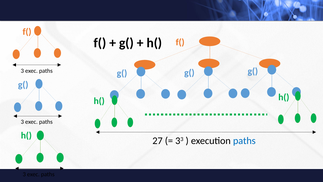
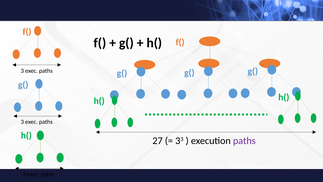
paths colour: blue -> purple (244, 141)
